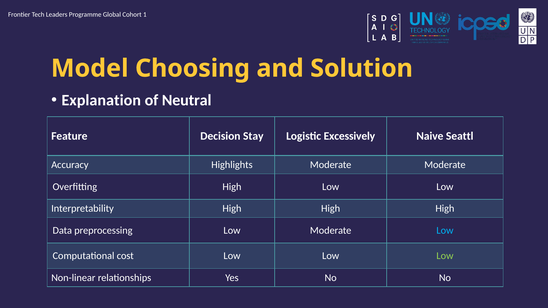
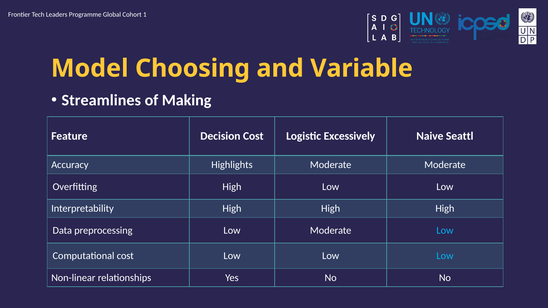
Solution: Solution -> Variable (362, 68)
Explanation: Explanation -> Streamlines (101, 100)
Neutral: Neutral -> Making (187, 100)
Decision Stay: Stay -> Cost (253, 136)
Low colour: light green -> light blue (445, 256)
